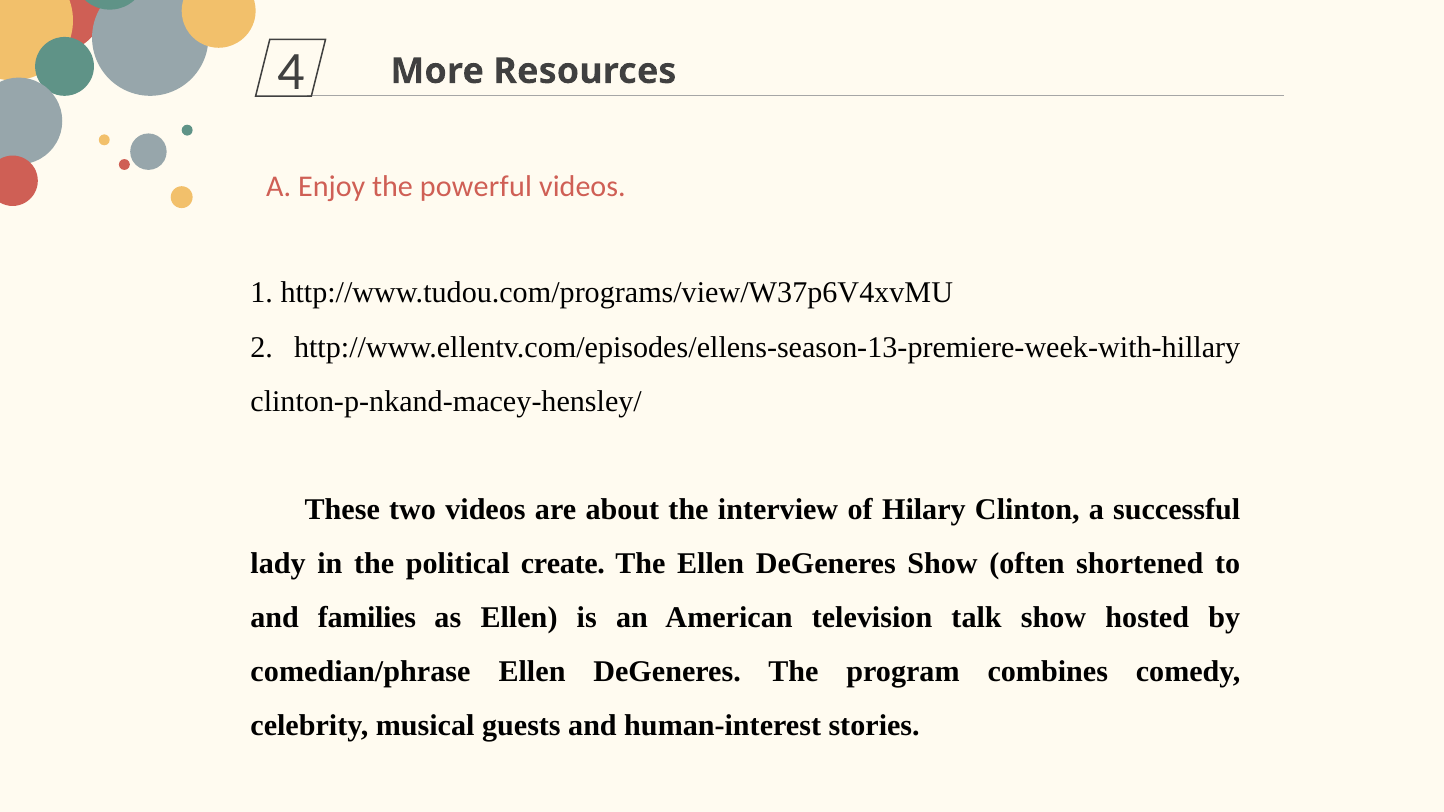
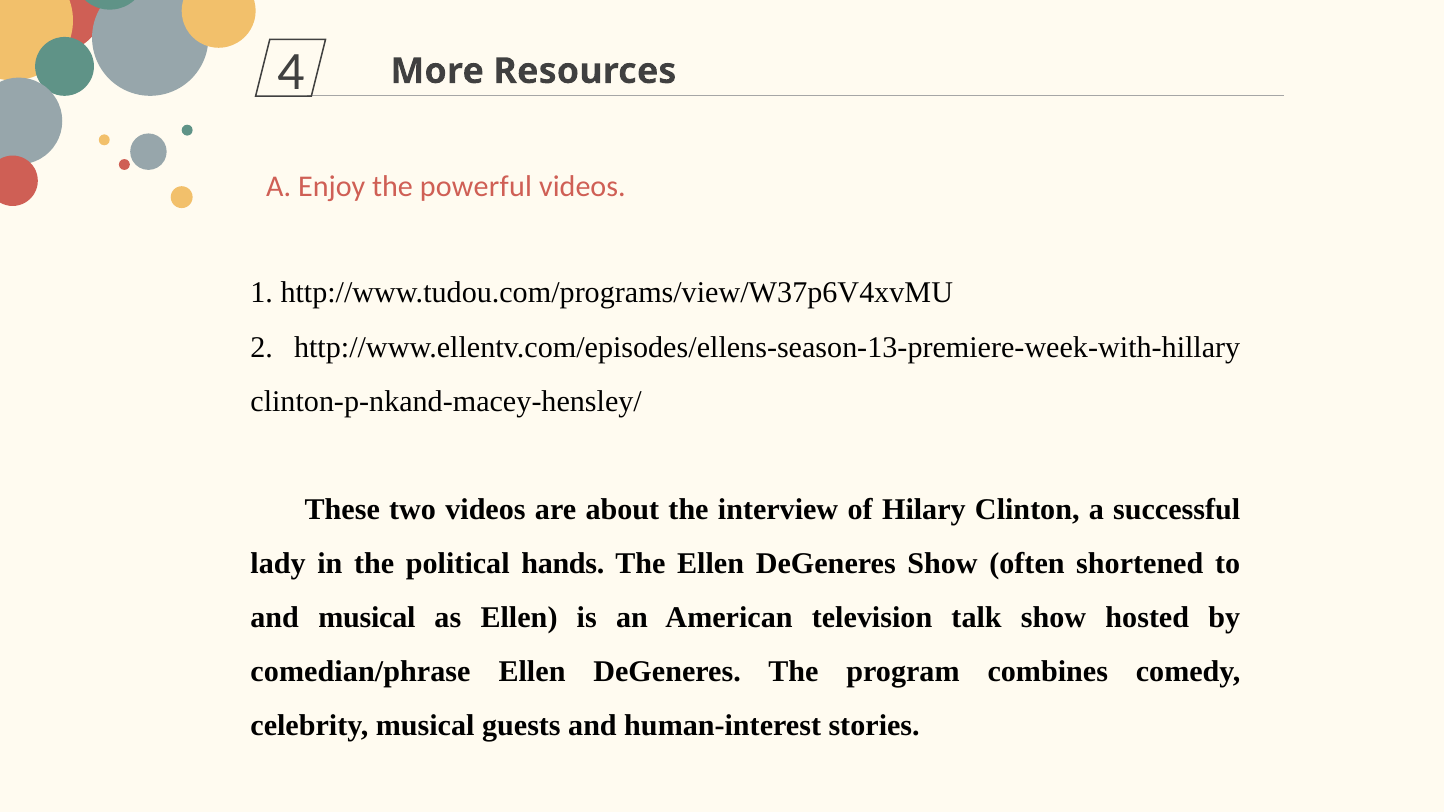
create: create -> hands (563, 564)
and families: families -> musical (367, 618)
